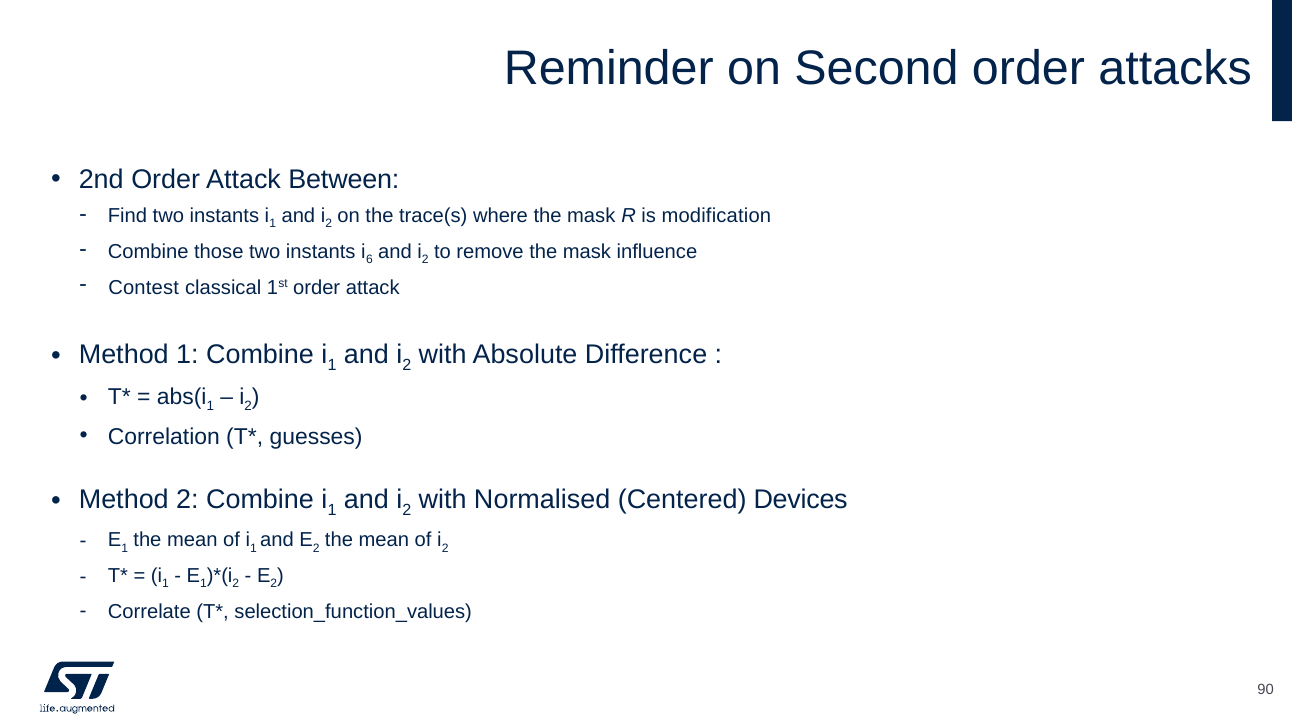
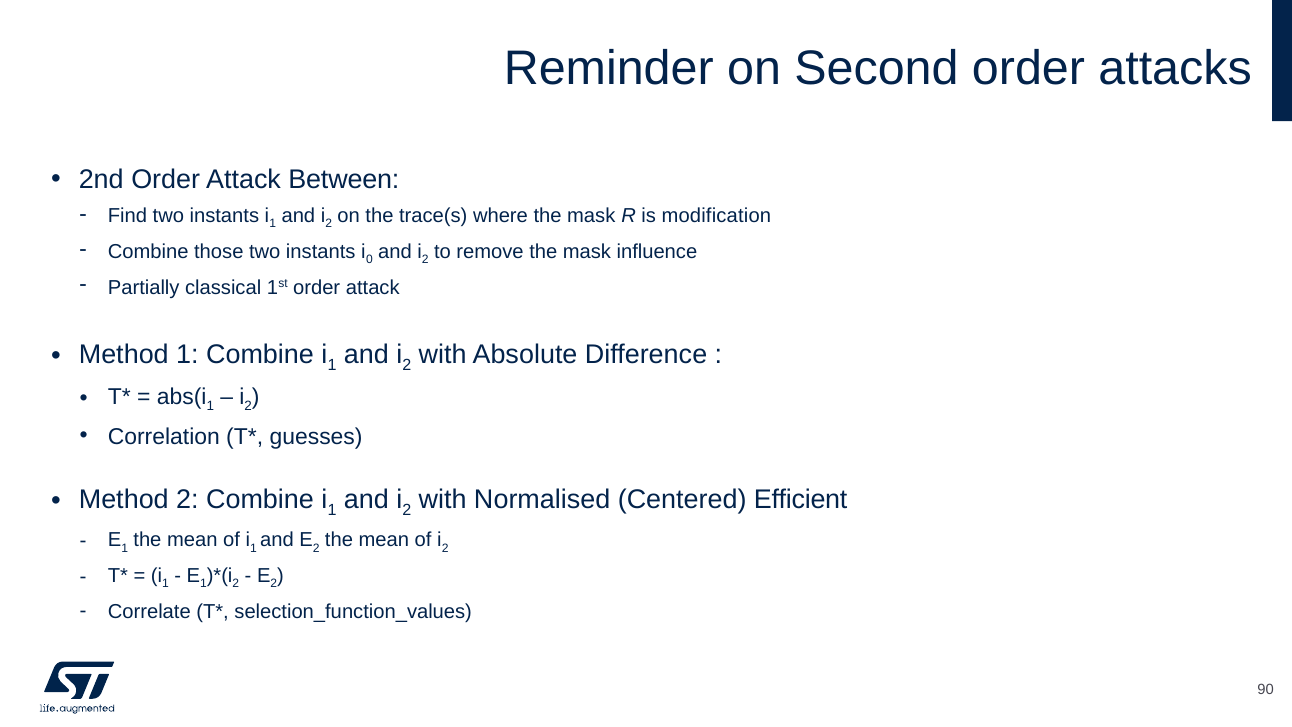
6: 6 -> 0 (369, 259)
Contest: Contest -> Partially (144, 287)
Devices: Devices -> Efficient (801, 499)
